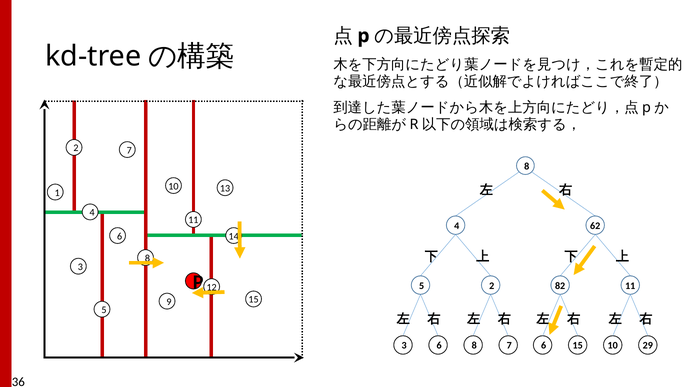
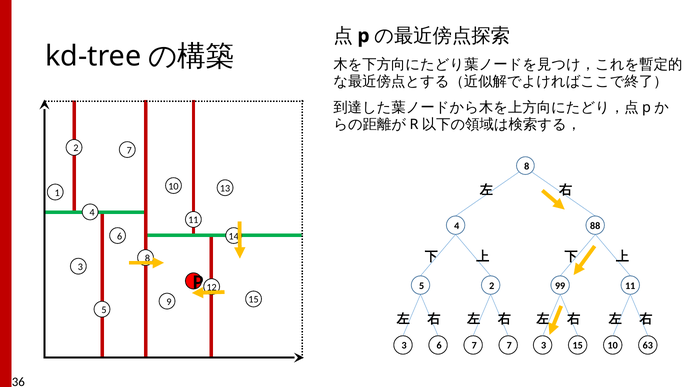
62: 62 -> 88 (595, 226)
82: 82 -> 99 (560, 286)
6 8: 8 -> 7 (474, 346)
7 6: 6 -> 3 (544, 346)
29: 29 -> 63 (648, 346)
